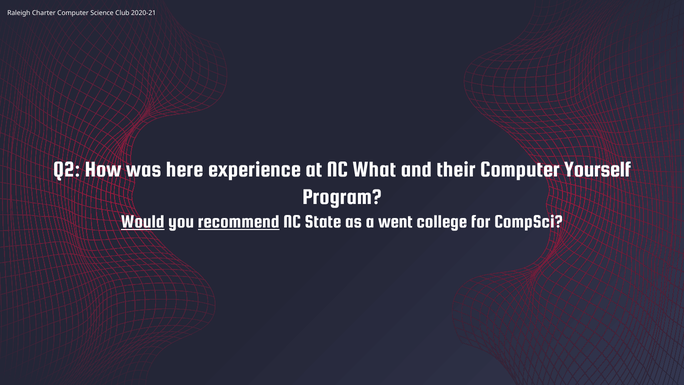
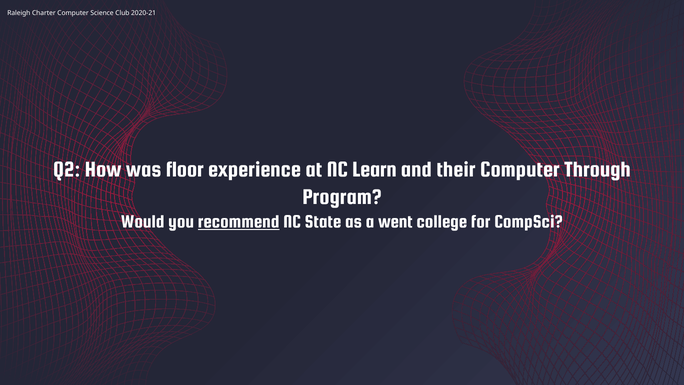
here: here -> floor (185, 169)
What: What -> Learn (374, 169)
Yourself: Yourself -> Through (597, 169)
Would underline: present -> none (143, 221)
